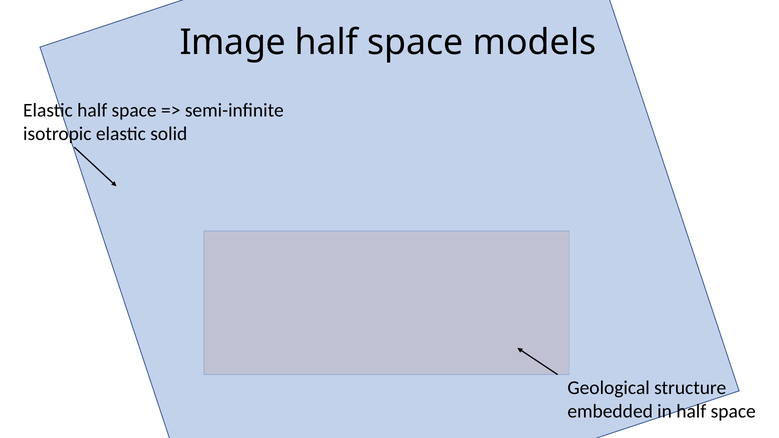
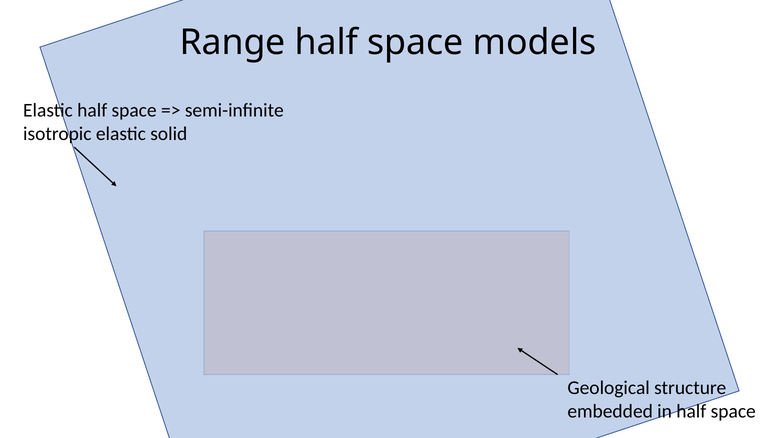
Image: Image -> Range (233, 43)
